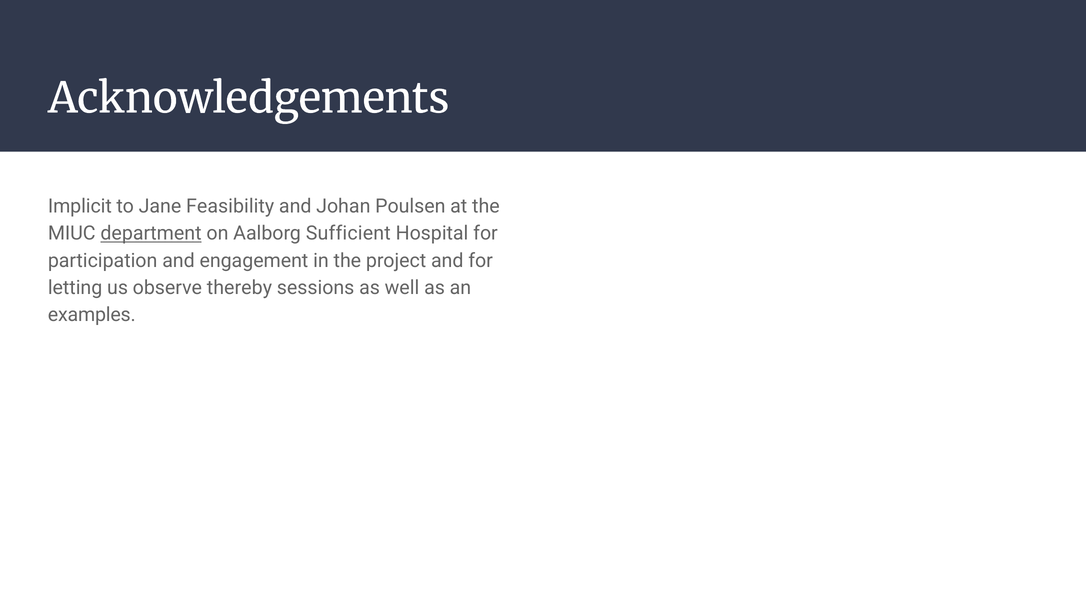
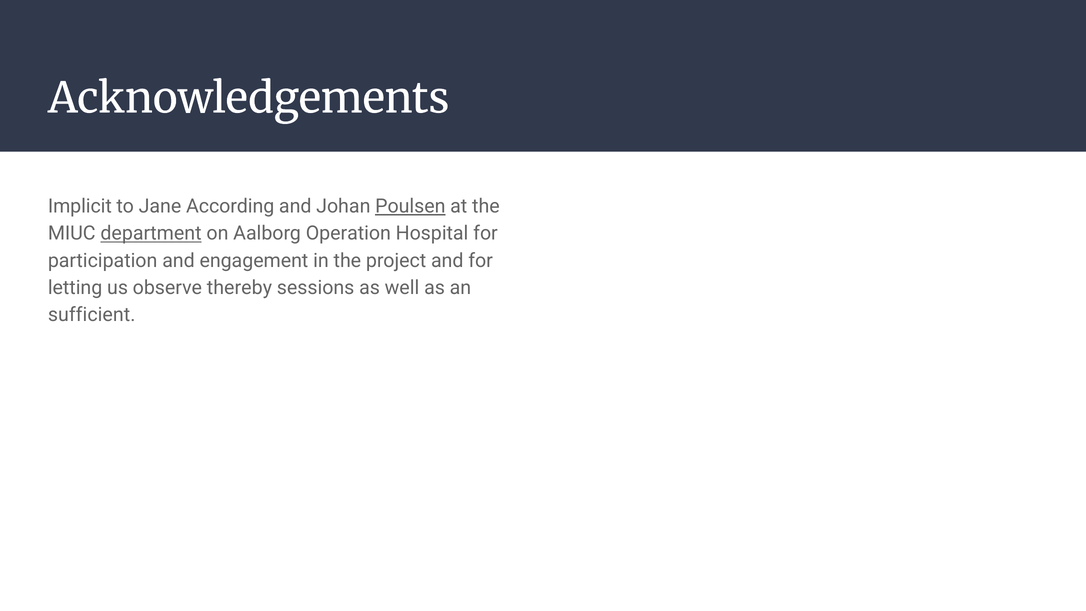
Feasibility: Feasibility -> According (230, 206)
Poulsen underline: none -> present (410, 206)
Sufficient: Sufficient -> Operation (348, 233)
examples: examples -> sufficient (92, 315)
